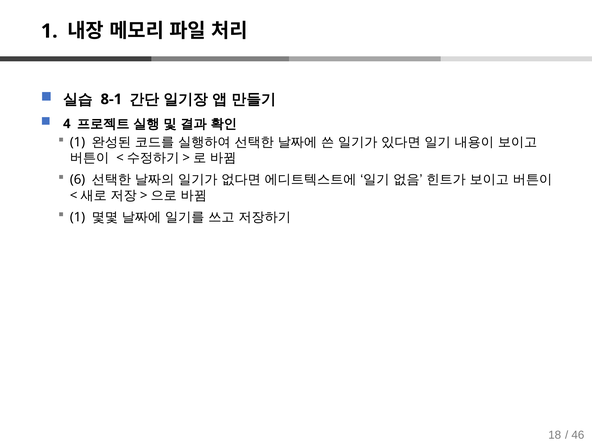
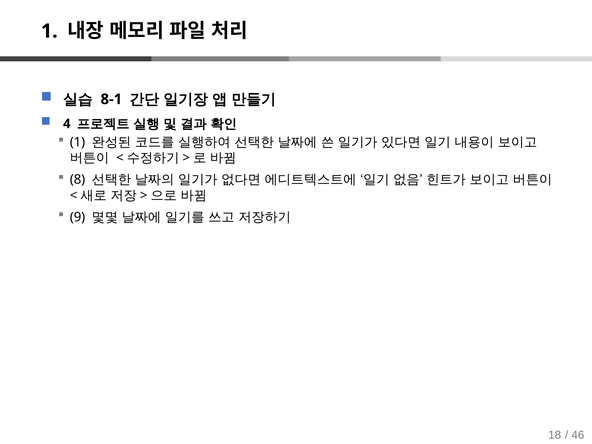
6: 6 -> 8 (78, 180)
1: 1 -> 9 (78, 217)
